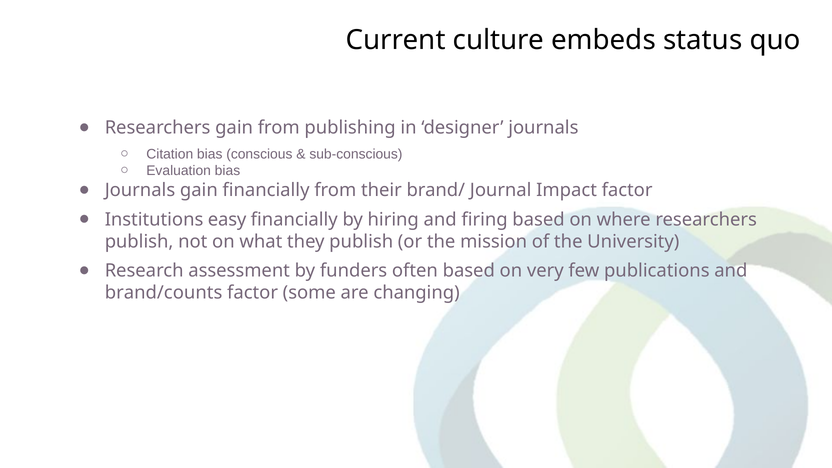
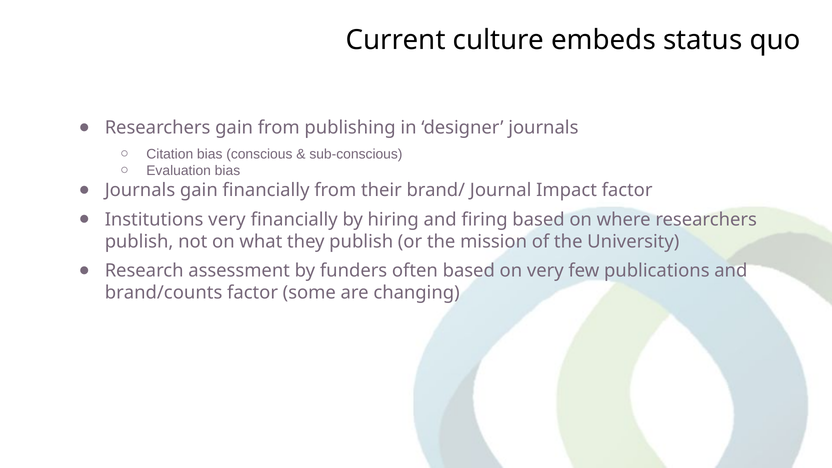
Institutions easy: easy -> very (227, 219)
